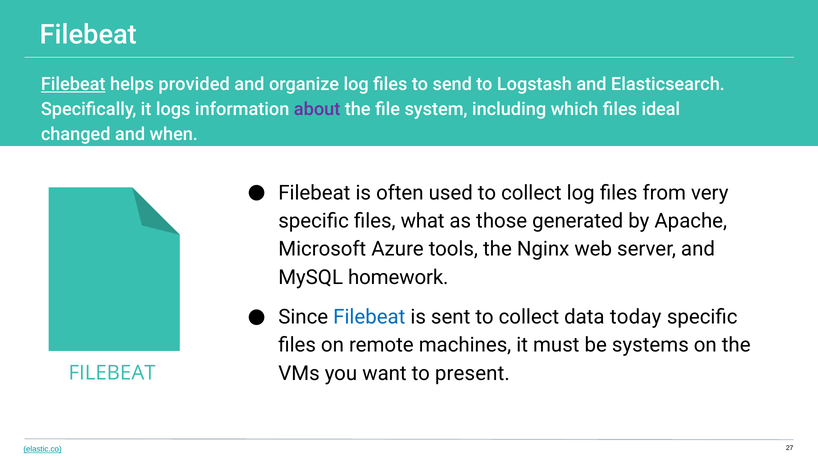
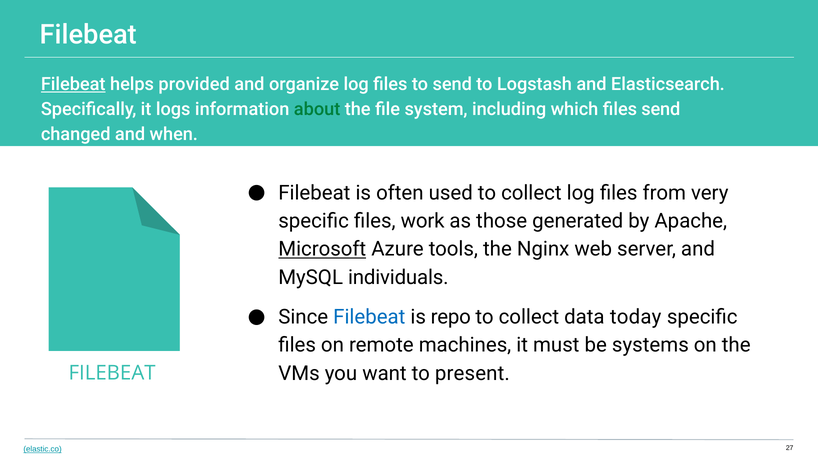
about colour: purple -> green (317, 109)
files ideal: ideal -> send (661, 109)
what: what -> work (423, 221)
Microsoft underline: none -> present (322, 249)
homework: homework -> individuals (398, 277)
sent: sent -> repo (451, 317)
